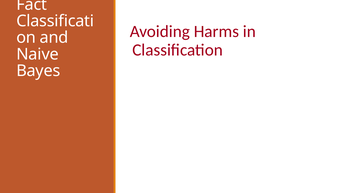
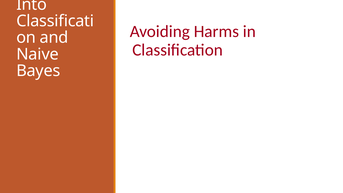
Fact: Fact -> Into (32, 5)
